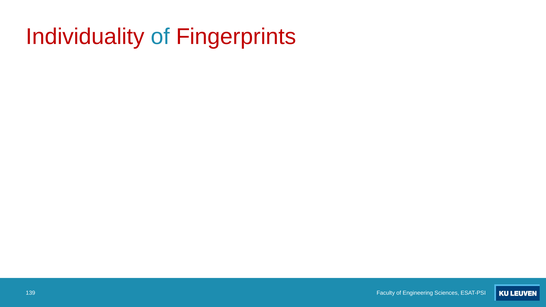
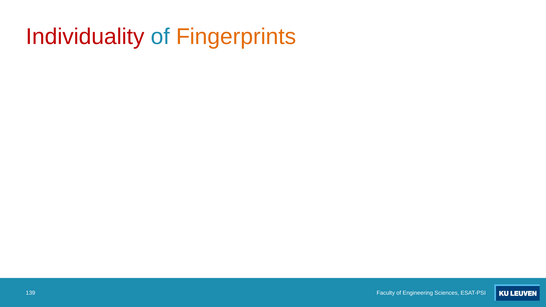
Fingerprints colour: red -> orange (236, 37)
